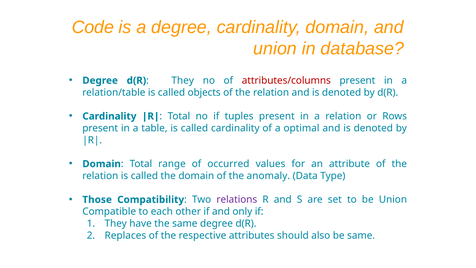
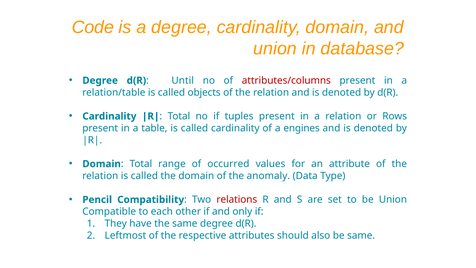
They: They -> Until (183, 80)
optimal: optimal -> engines (302, 128)
Those: Those -> Pencil (97, 200)
relations colour: purple -> red (237, 200)
Replaces: Replaces -> Leftmost (125, 235)
